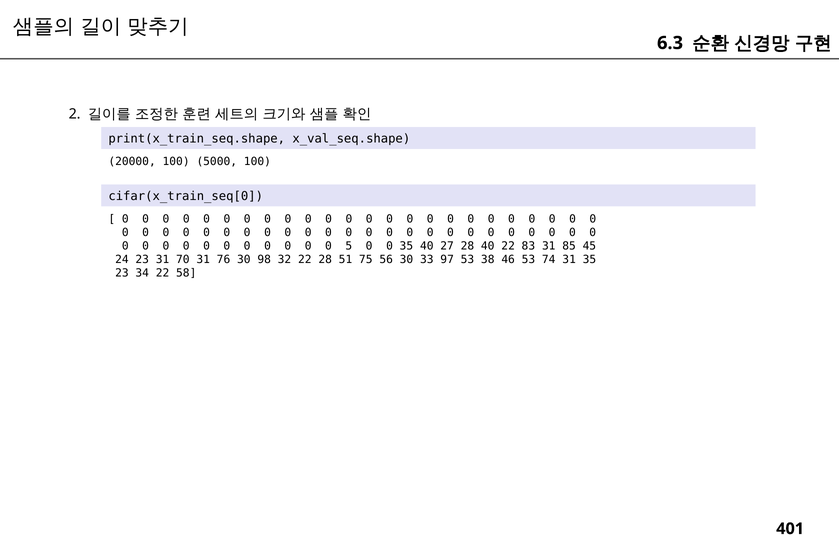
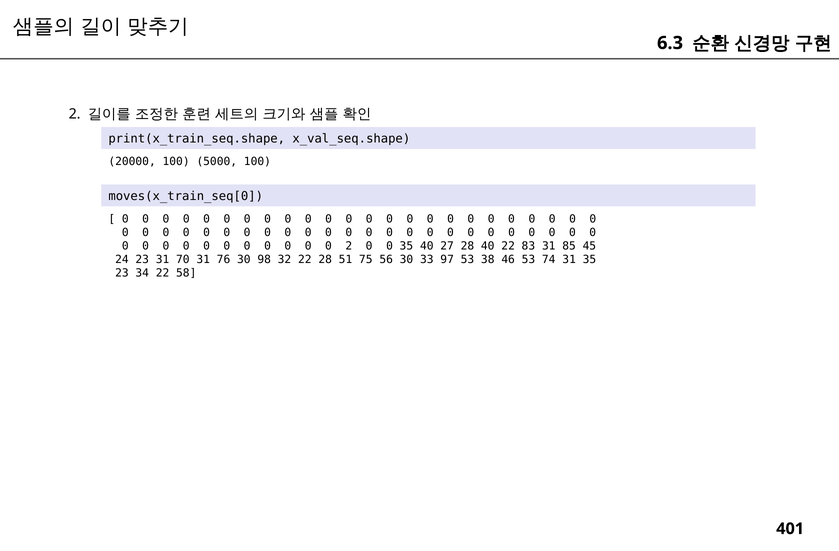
cifar(x_train_seq[0: cifar(x_train_seq[0 -> moves(x_train_seq[0 (186, 196)
0 5: 5 -> 2 (349, 246)
